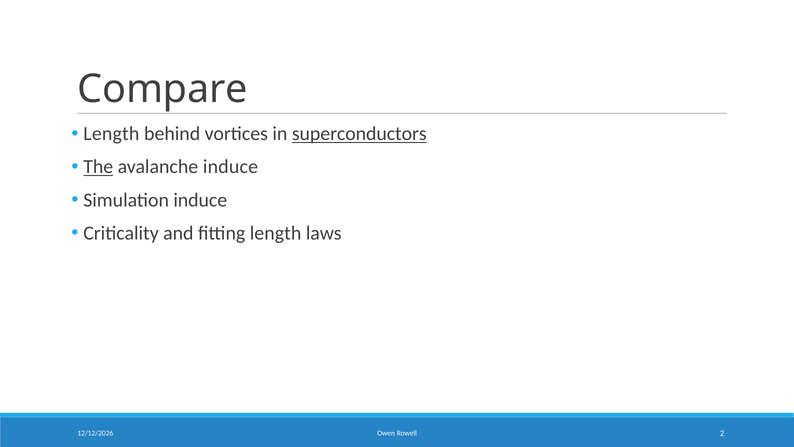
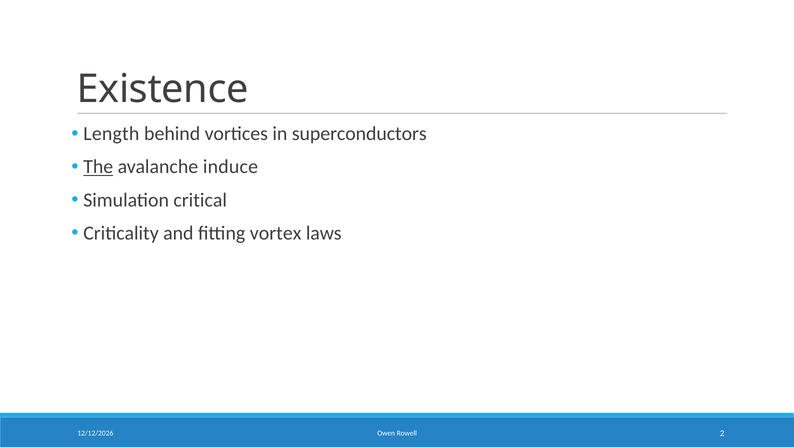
Compare: Compare -> Existence (163, 89)
superconductors underline: present -> none (359, 134)
Simulation induce: induce -> critical (200, 200)
fitting length: length -> vortex (276, 233)
